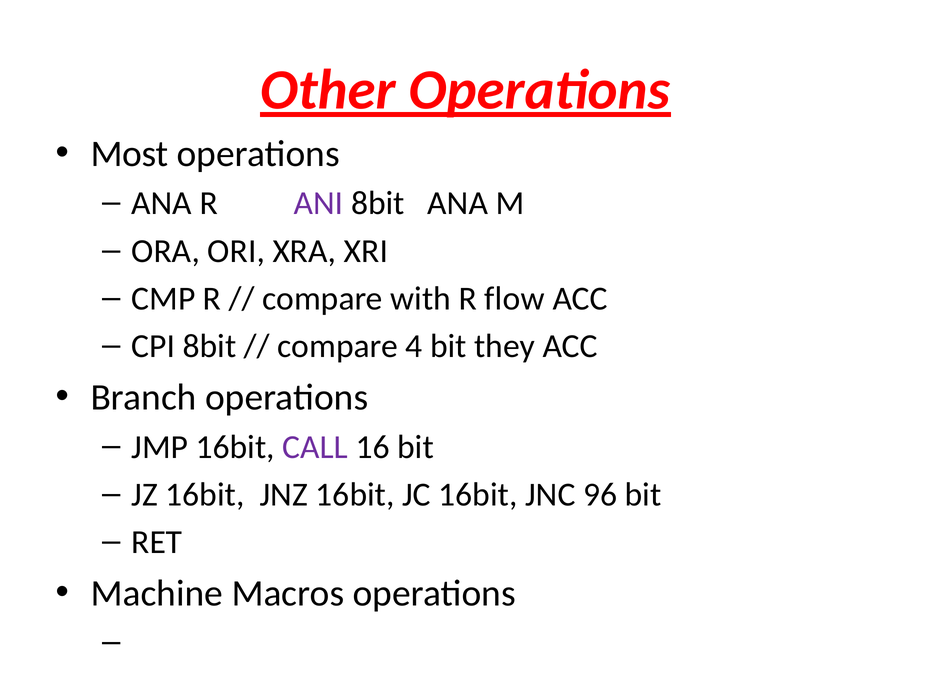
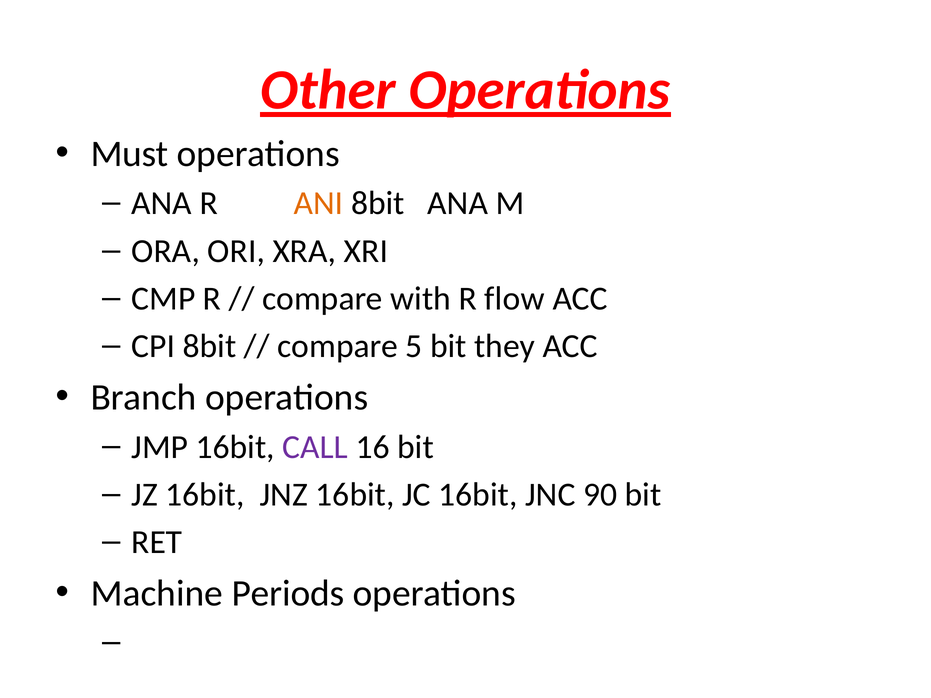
Most: Most -> Must (130, 154)
ANI colour: purple -> orange (319, 203)
4: 4 -> 5 (414, 346)
96: 96 -> 90 (600, 495)
Macros: Macros -> Periods (288, 593)
